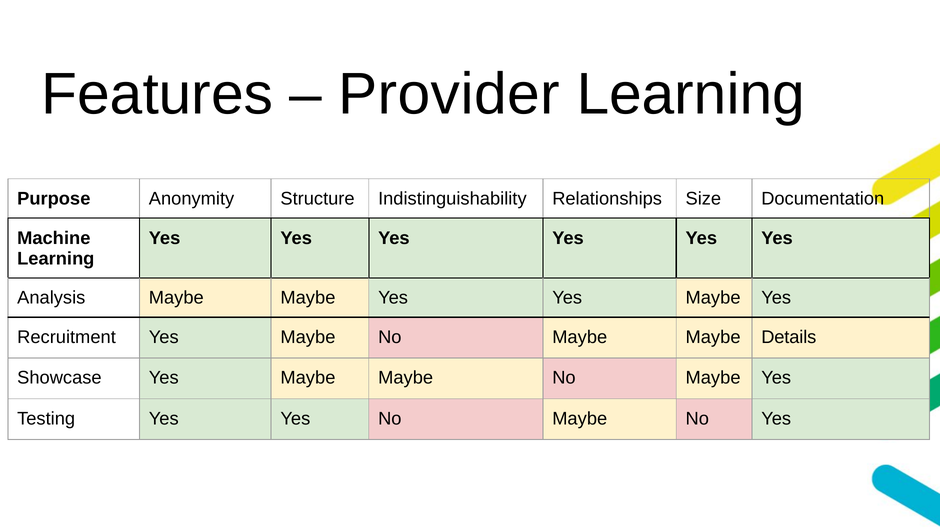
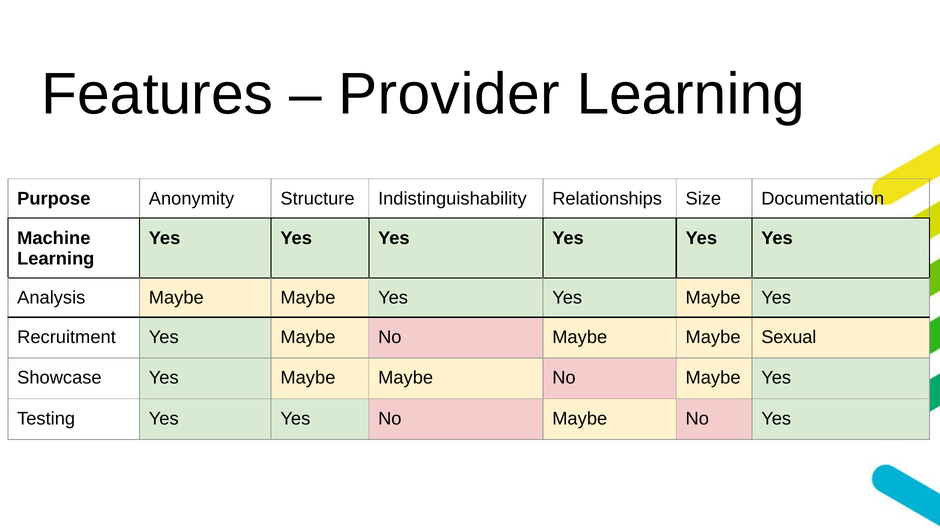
Details: Details -> Sexual (789, 337)
